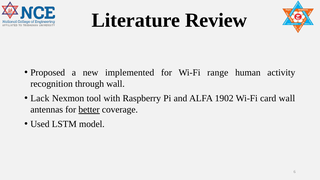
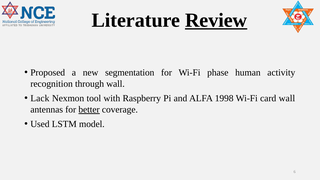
Review underline: none -> present (216, 20)
implemented: implemented -> segmentation (130, 73)
range: range -> phase (218, 73)
1902: 1902 -> 1998 (224, 98)
